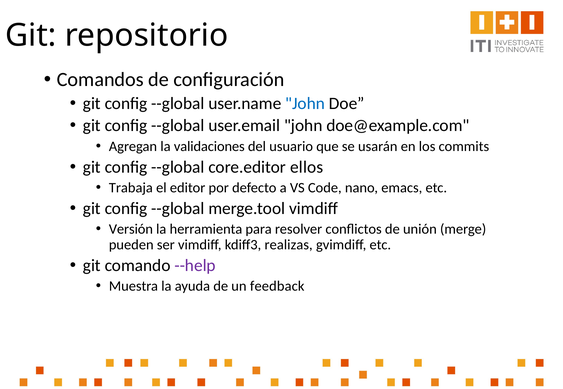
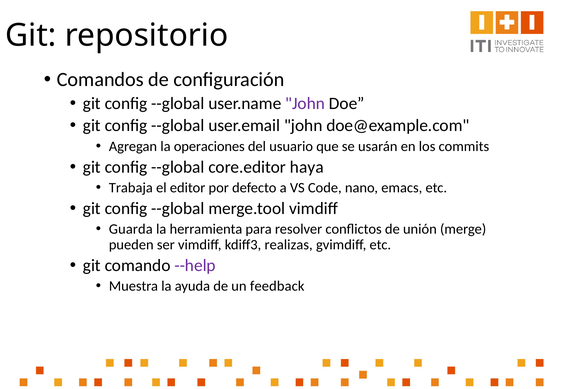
John colour: blue -> purple (305, 104)
validaciones: validaciones -> operaciones (209, 147)
ellos: ellos -> haya (307, 167)
Versión: Versión -> Guarda (131, 230)
